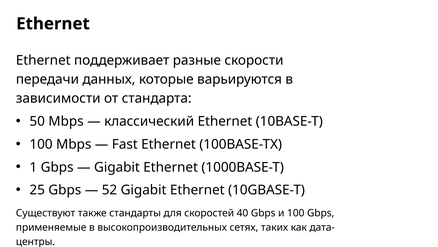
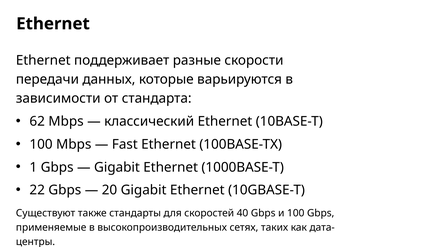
50: 50 -> 62 (37, 121)
25: 25 -> 22 (37, 190)
52: 52 -> 20 (109, 190)
